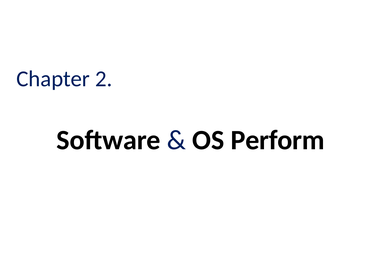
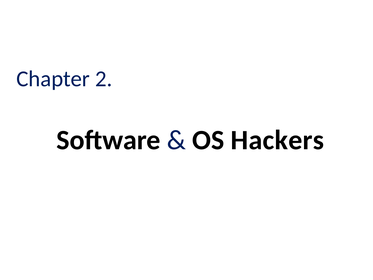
Perform: Perform -> Hackers (277, 140)
